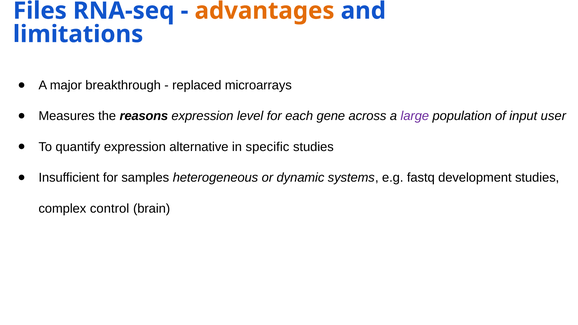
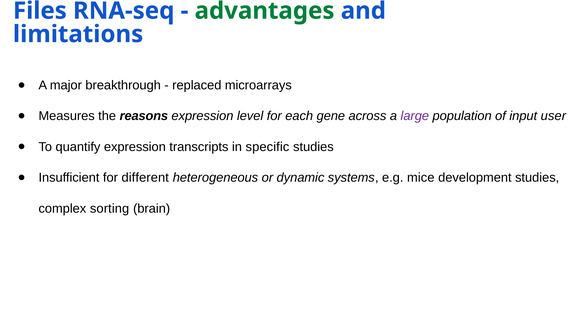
advantages colour: orange -> green (265, 11)
alternative: alternative -> transcripts (199, 147)
samples: samples -> different (145, 178)
fastq: fastq -> mice (421, 178)
control: control -> sorting (110, 209)
